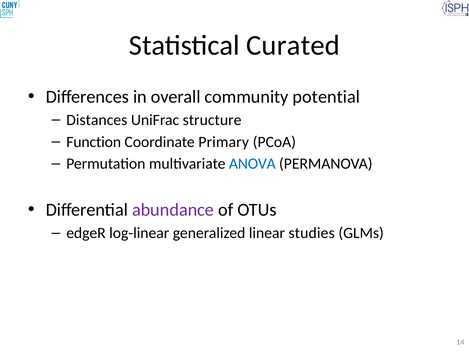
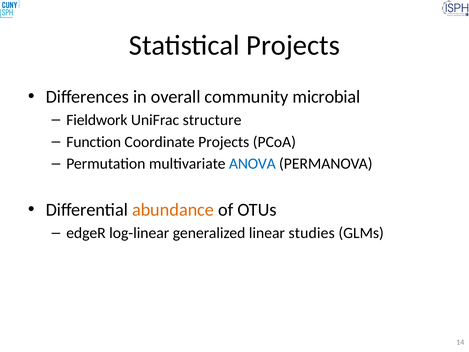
Statistical Curated: Curated -> Projects (293, 45)
potential: potential -> microbial (326, 97)
Distances: Distances -> Fieldwork (97, 120)
Coordinate Primary: Primary -> Projects (224, 142)
abundance colour: purple -> orange (173, 210)
